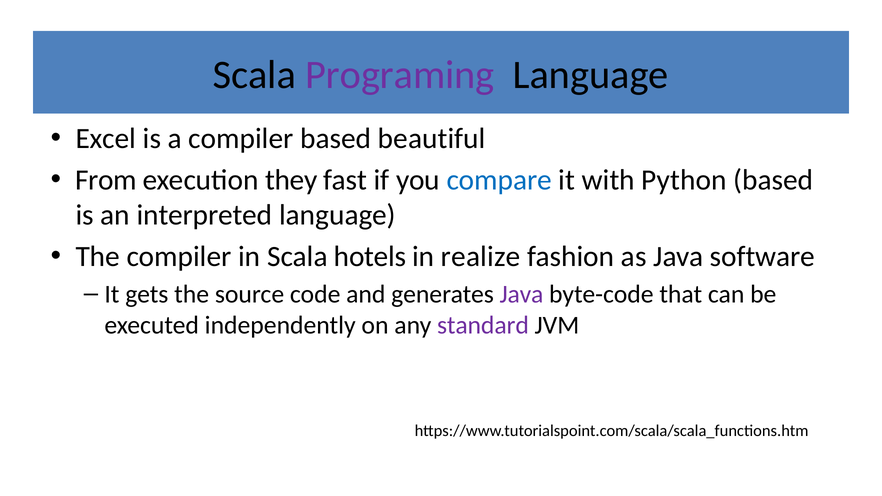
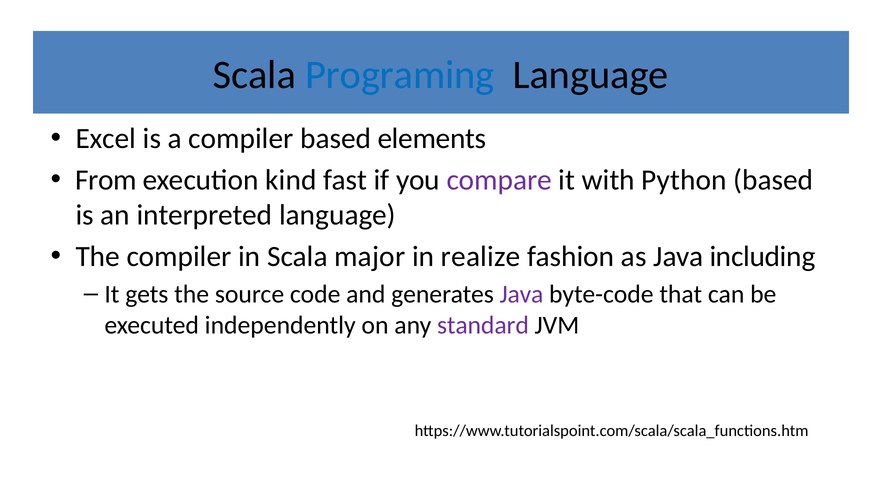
Programing colour: purple -> blue (400, 75)
beautiful: beautiful -> elements (432, 139)
they: they -> kind (291, 180)
compare colour: blue -> purple (499, 180)
hotels: hotels -> major (370, 256)
software: software -> including (762, 256)
